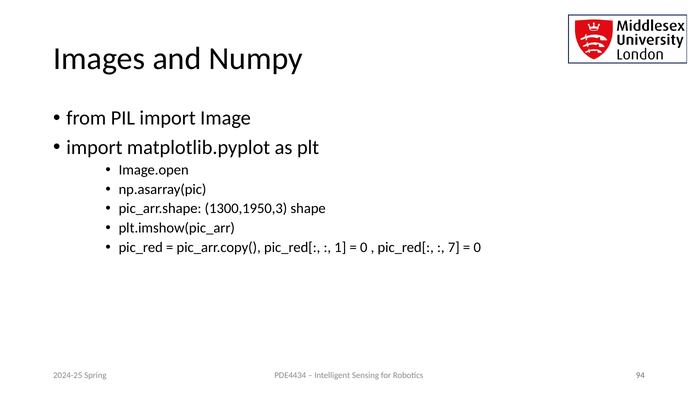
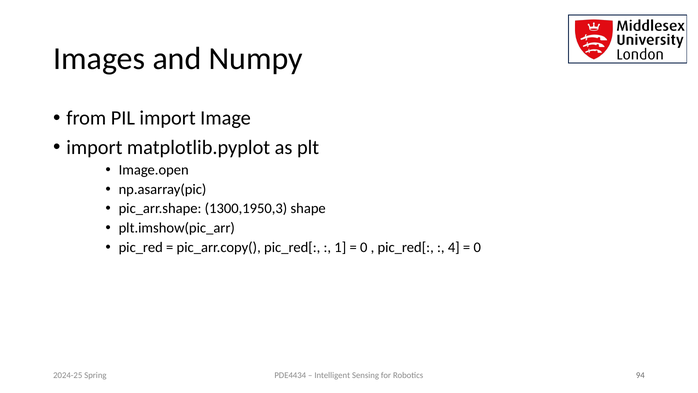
7: 7 -> 4 (454, 247)
